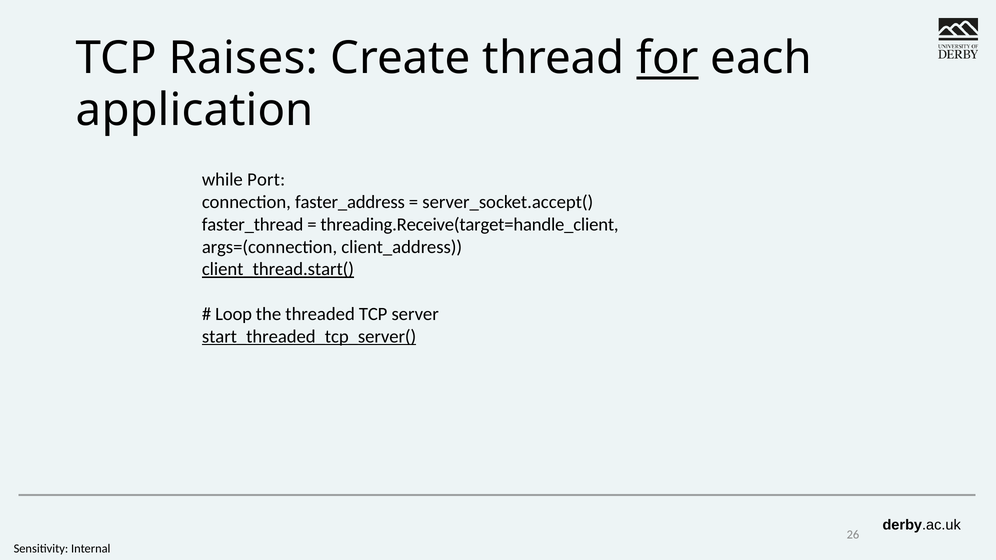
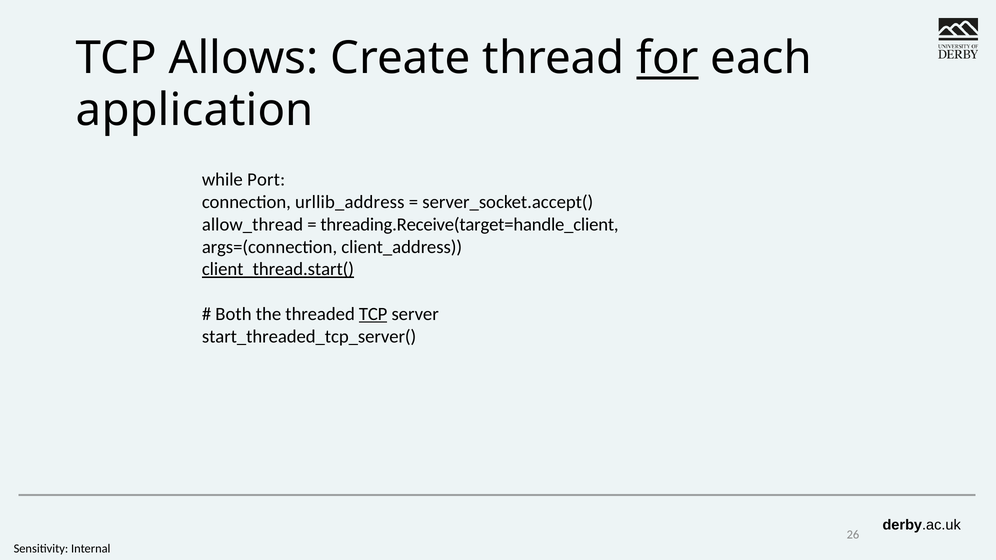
Raises: Raises -> Allows (244, 58)
faster_address: faster_address -> urllib_address (350, 202)
faster_thread: faster_thread -> allow_thread (252, 225)
Loop: Loop -> Both (233, 314)
TCP underline: none -> present (373, 314)
start_threaded_tcp_server( underline: present -> none (309, 337)
